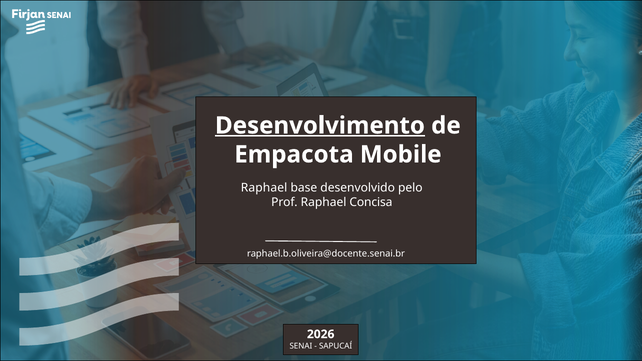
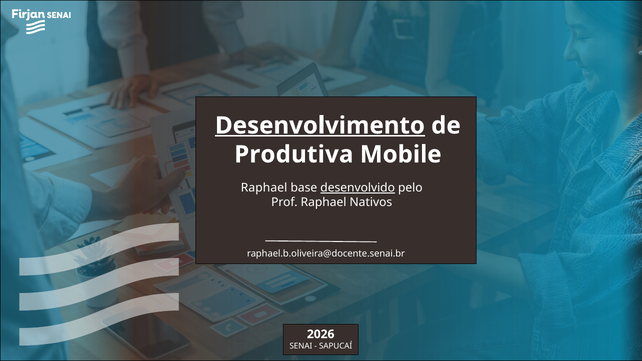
Empacota: Empacota -> Produtiva (294, 155)
desenvolvido underline: none -> present (358, 188)
Concisa: Concisa -> Nativos (371, 202)
